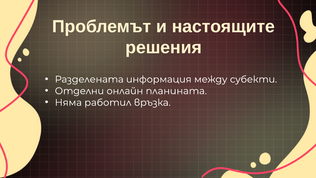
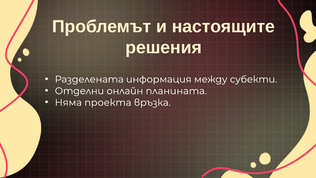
работил: работил -> проекта (108, 102)
